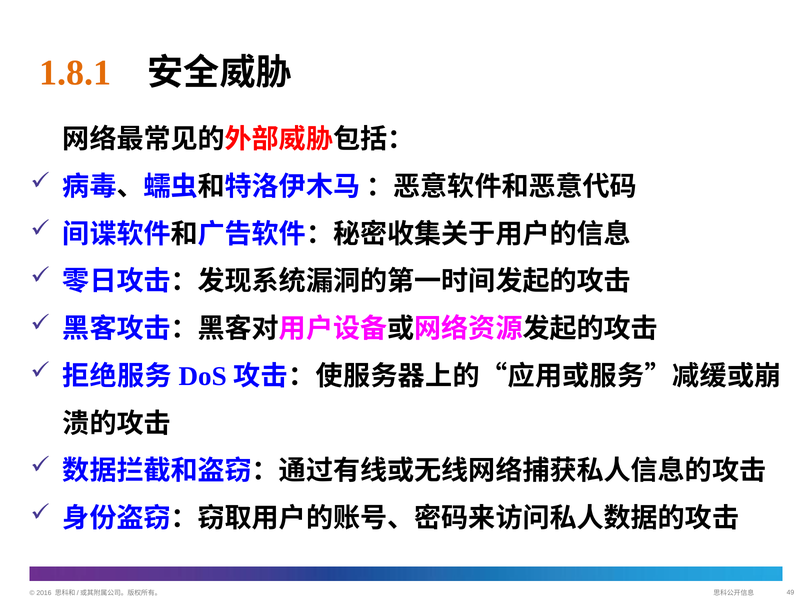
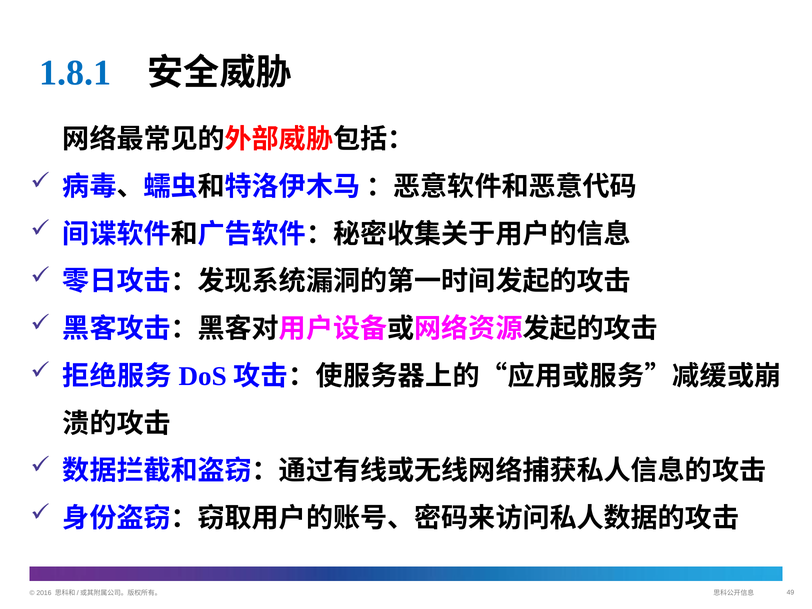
1.8.1 colour: orange -> blue (75, 73)
